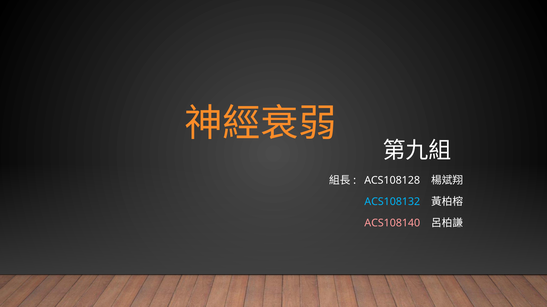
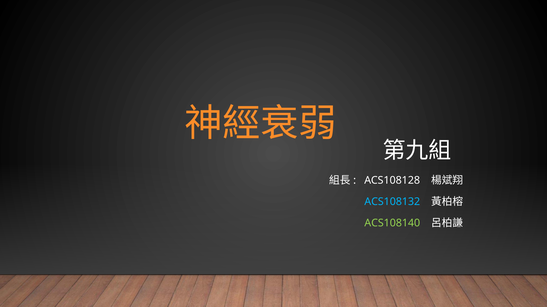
ACS108140 colour: pink -> light green (392, 224)
